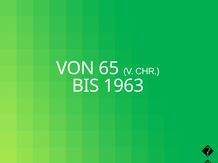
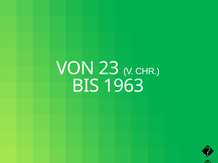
65: 65 -> 23 (109, 69)
